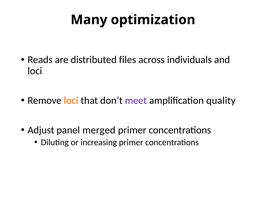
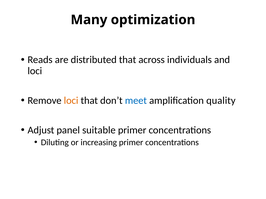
distributed files: files -> that (128, 60)
meet colour: purple -> blue (136, 101)
merged: merged -> suitable (99, 130)
